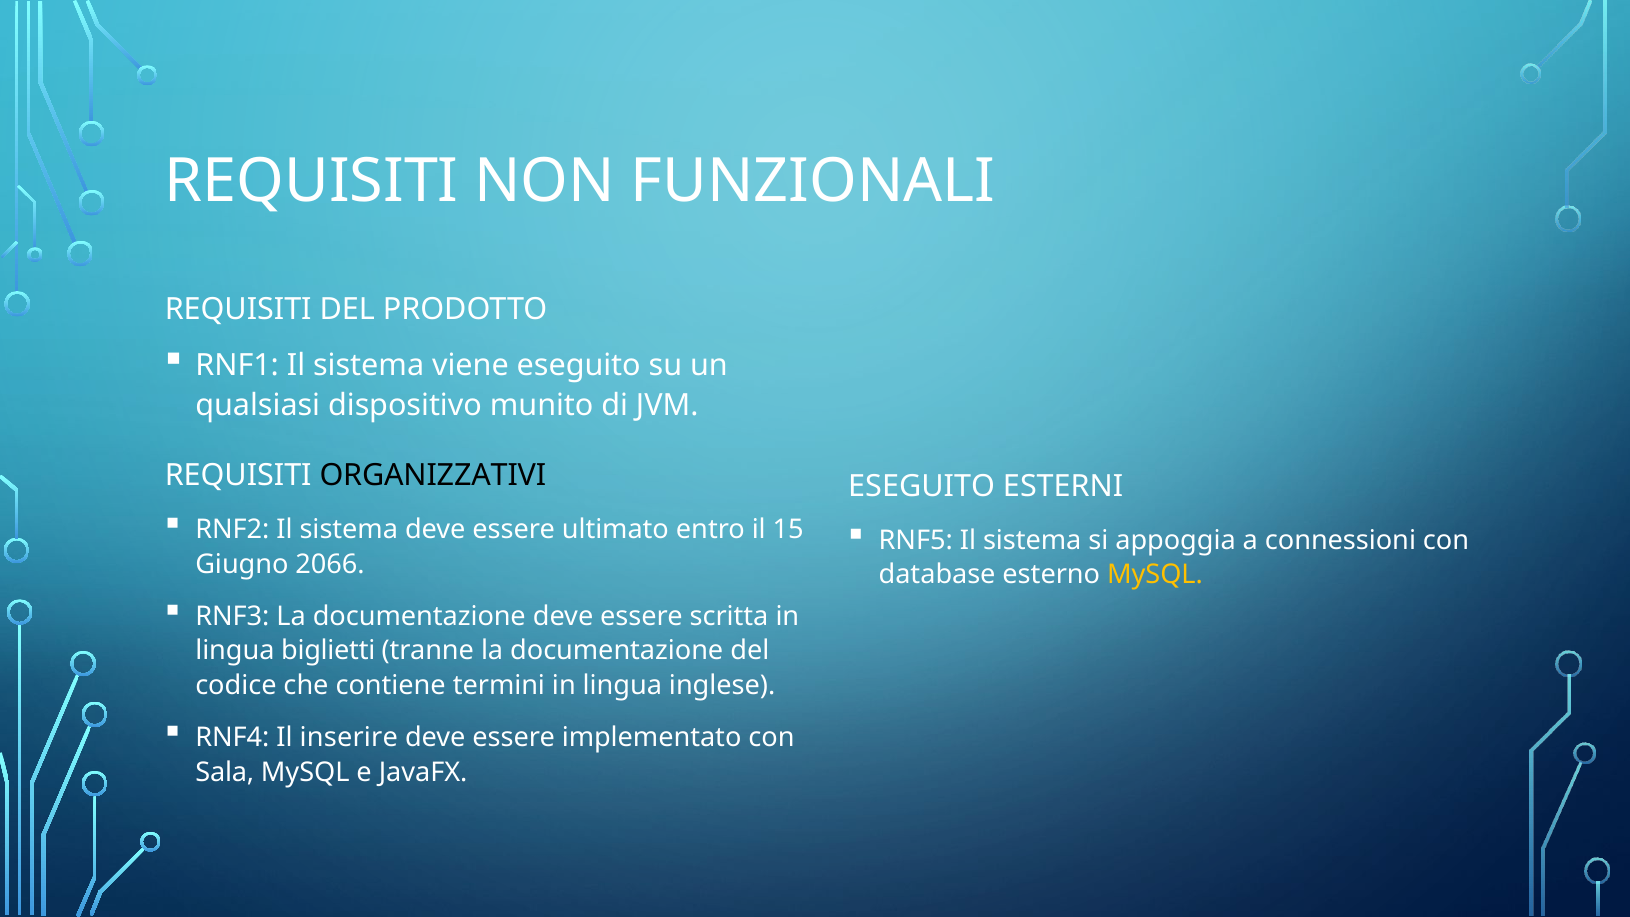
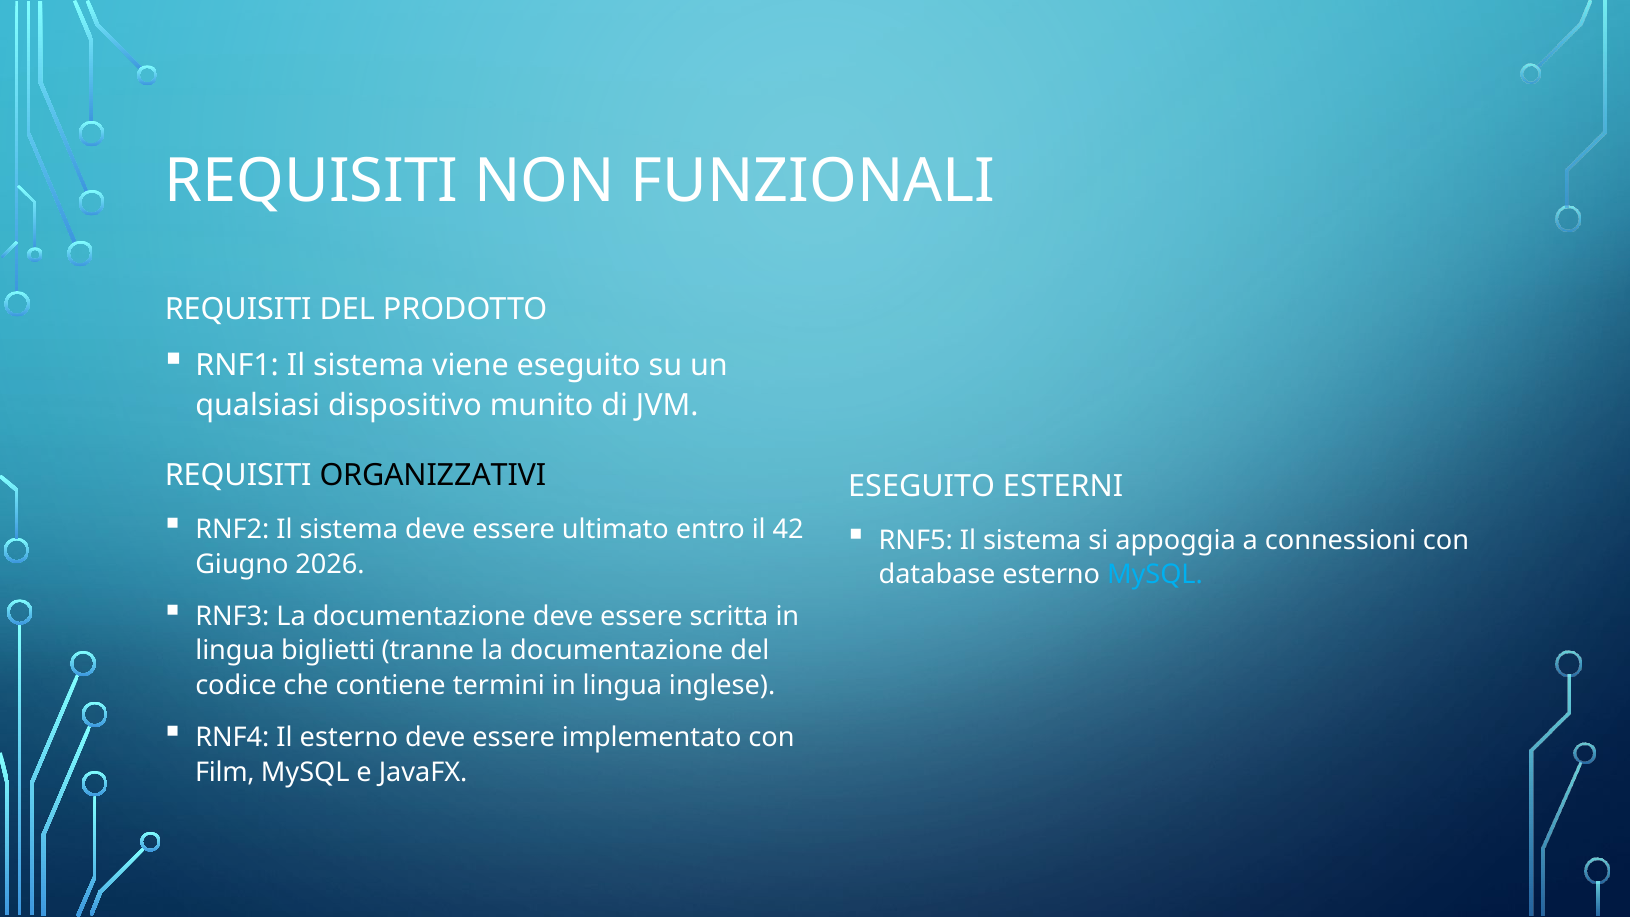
15: 15 -> 42 (788, 529)
2066: 2066 -> 2026 (330, 564)
MySQL colour: yellow -> light blue (1155, 575)
Il inserire: inserire -> esterno (349, 737)
Sala: Sala -> Film (225, 772)
